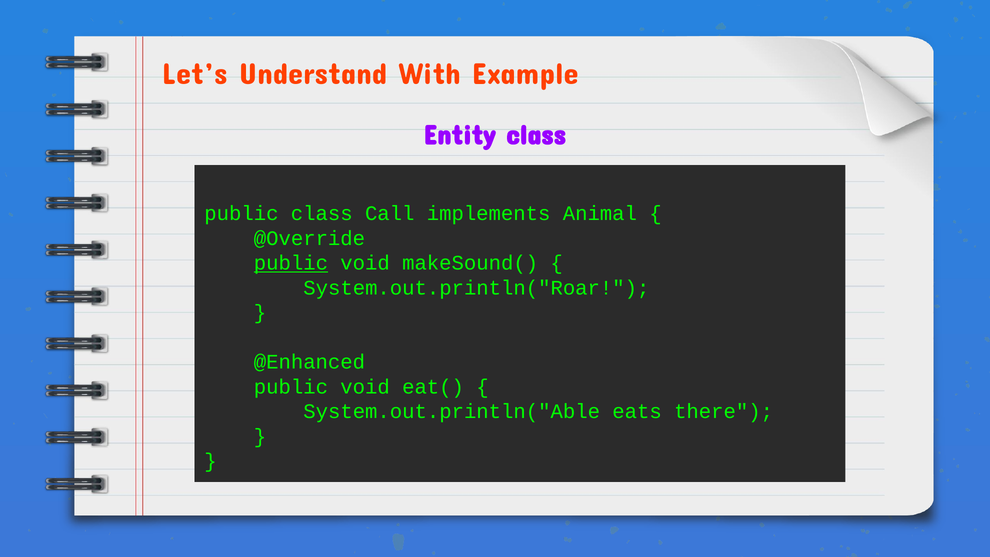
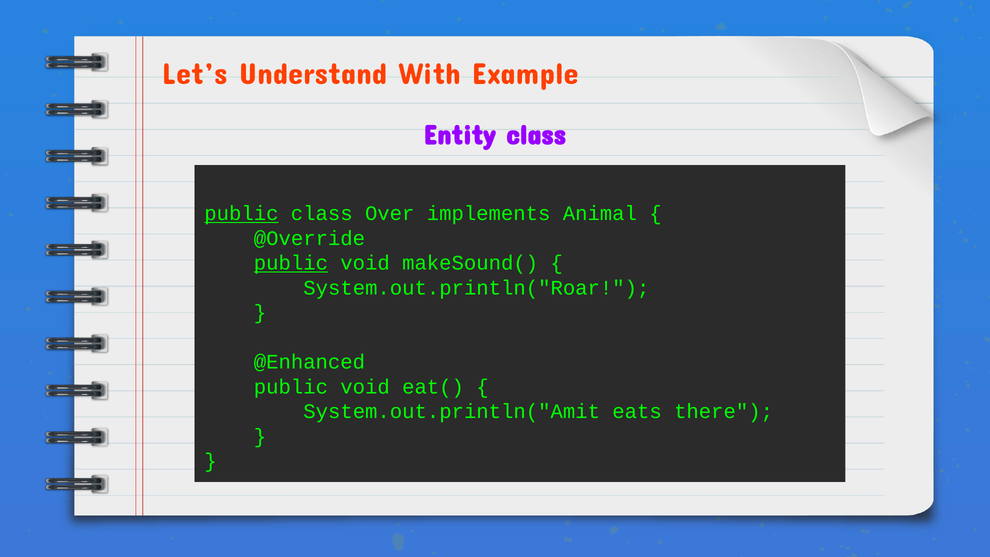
public underline: none -> present (241, 213)
Call: Call -> Over (390, 213)
System.out.println("Able: System.out.println("Able -> System.out.println("Amit (452, 411)
